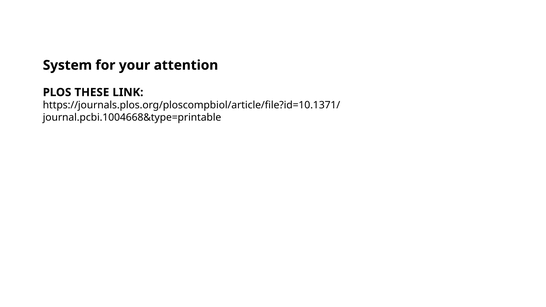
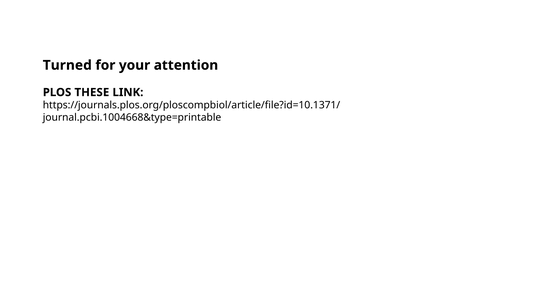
System: System -> Turned (67, 65)
